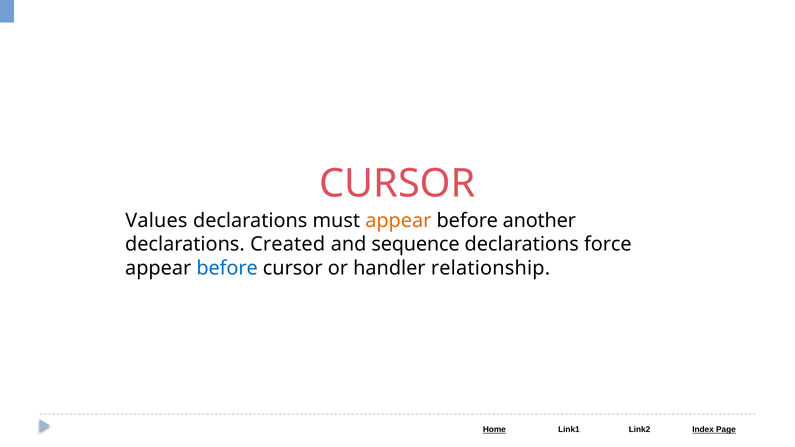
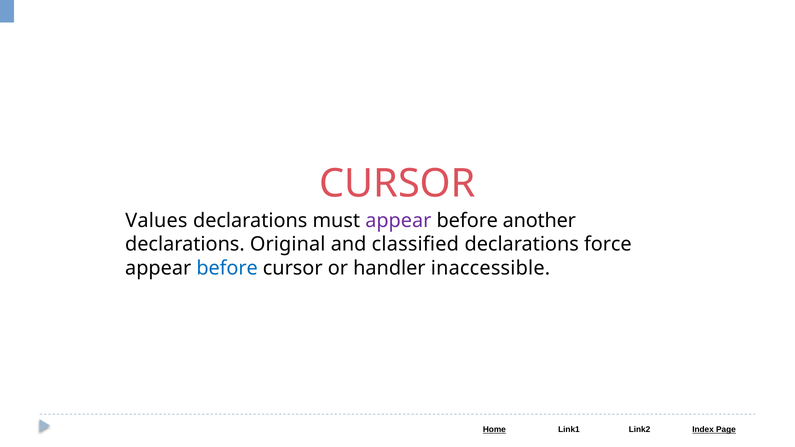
appear colour: orange -> purple (398, 221)
Created: Created -> Original (288, 245)
sequence: sequence -> classified (415, 245)
relationship: relationship -> inaccessible (490, 268)
